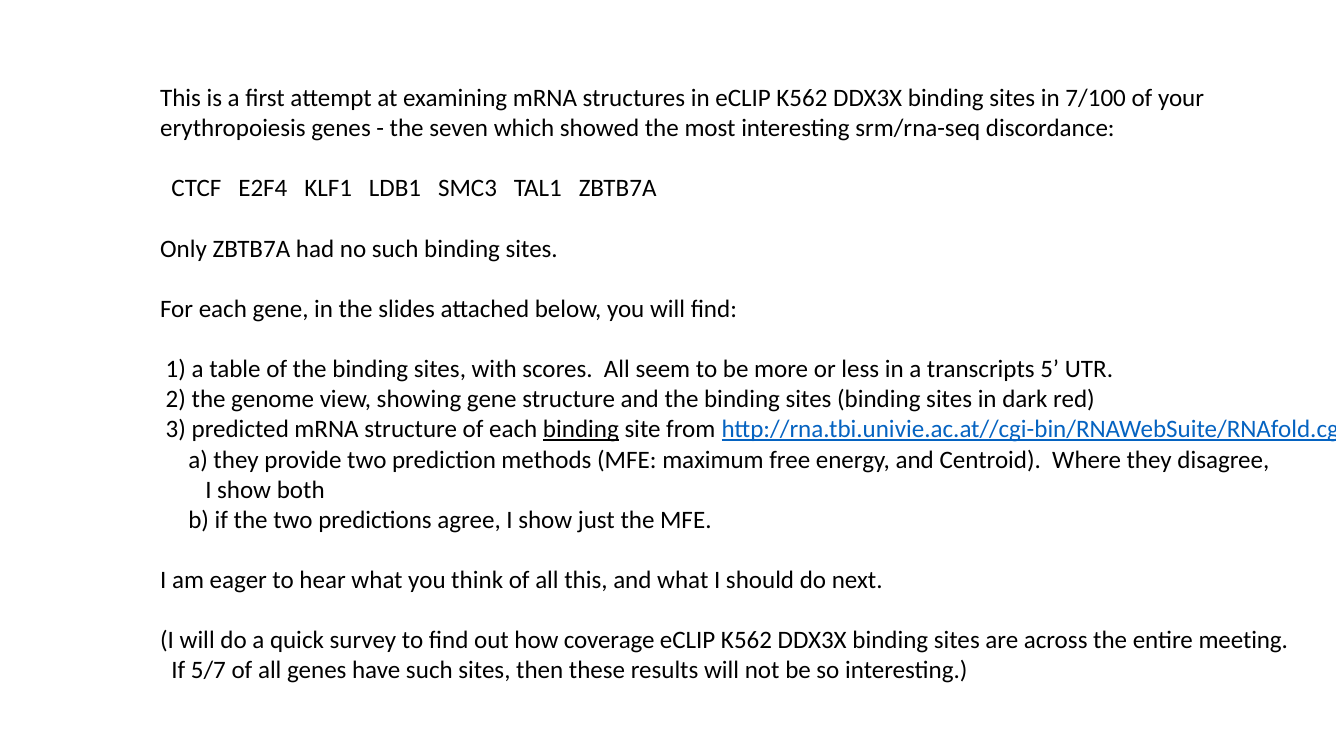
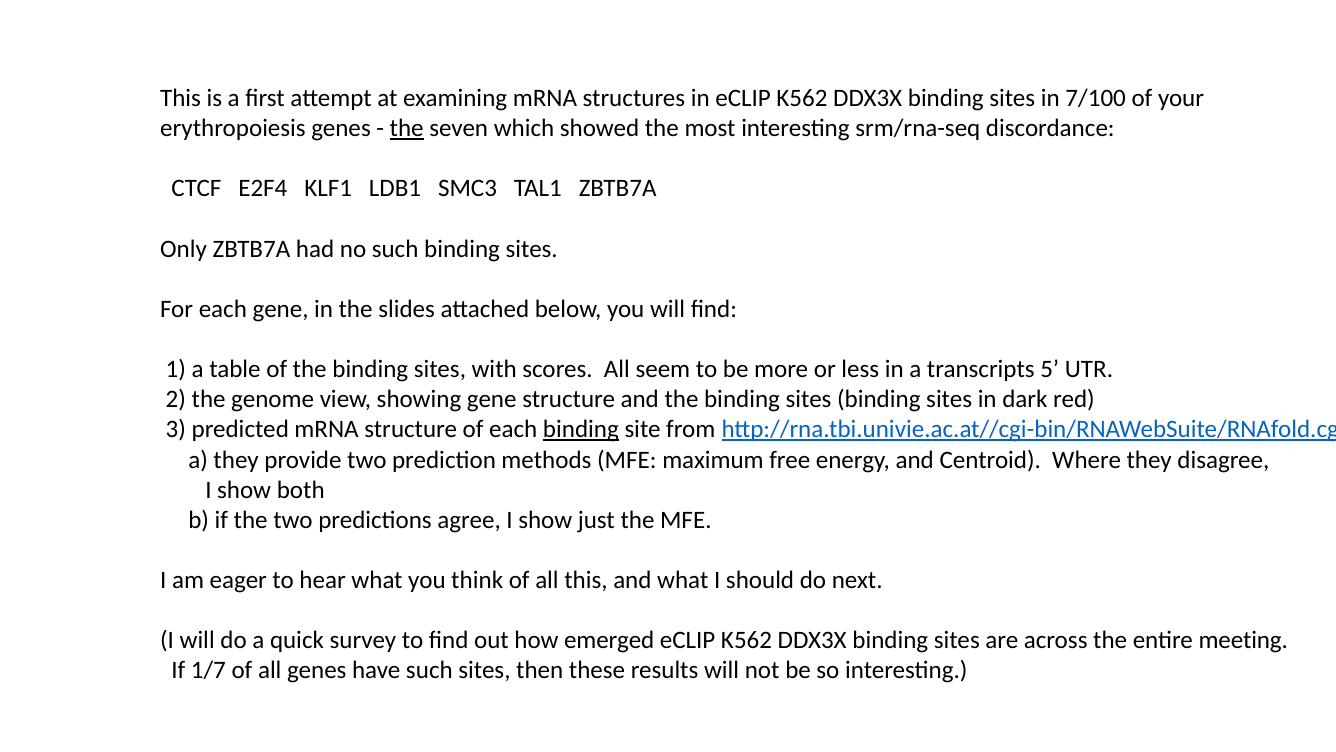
the underline: none -> present (407, 128)
coverage: coverage -> emerged (609, 640)
5/7: 5/7 -> 1/7 (208, 670)
